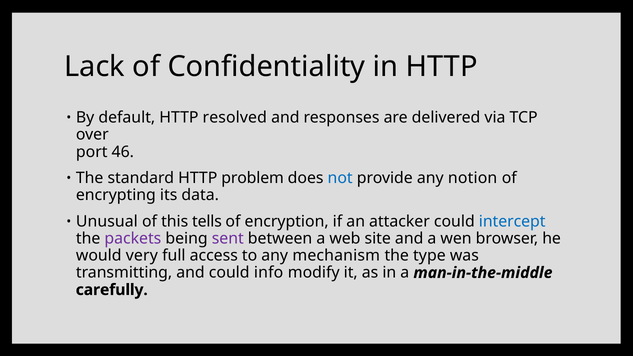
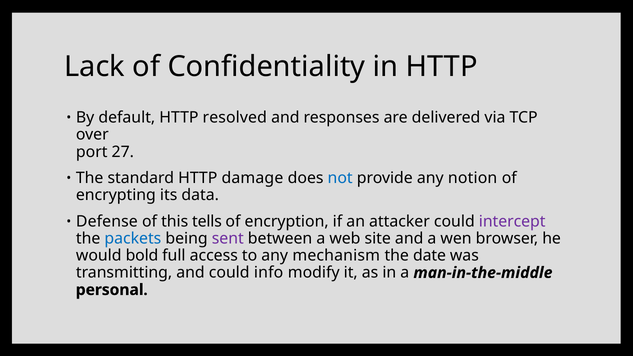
46: 46 -> 27 (123, 152)
problem: problem -> damage (252, 178)
Unusual: Unusual -> Defense (107, 222)
intercept colour: blue -> purple (512, 222)
packets colour: purple -> blue (133, 239)
very: very -> bold (142, 256)
type: type -> date (429, 256)
carefully: carefully -> personal (112, 290)
